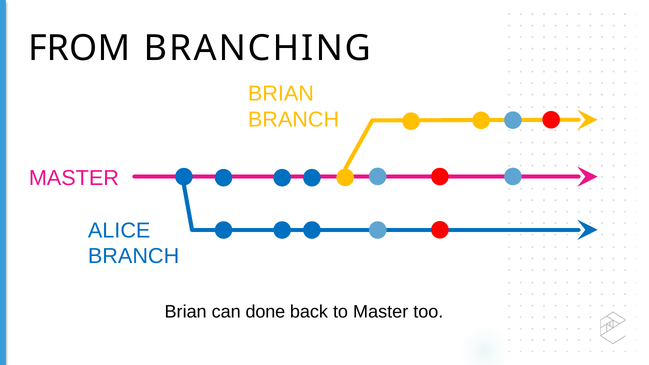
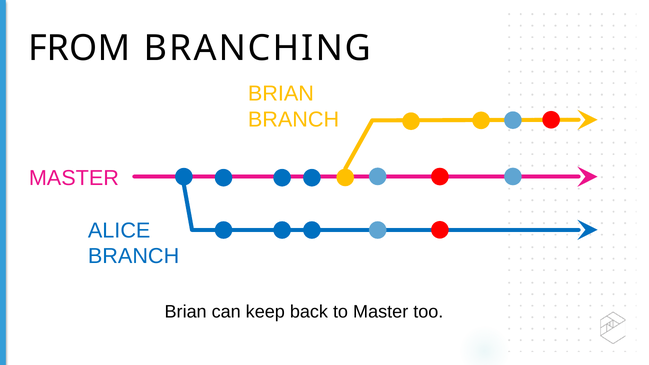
done: done -> keep (265, 312)
